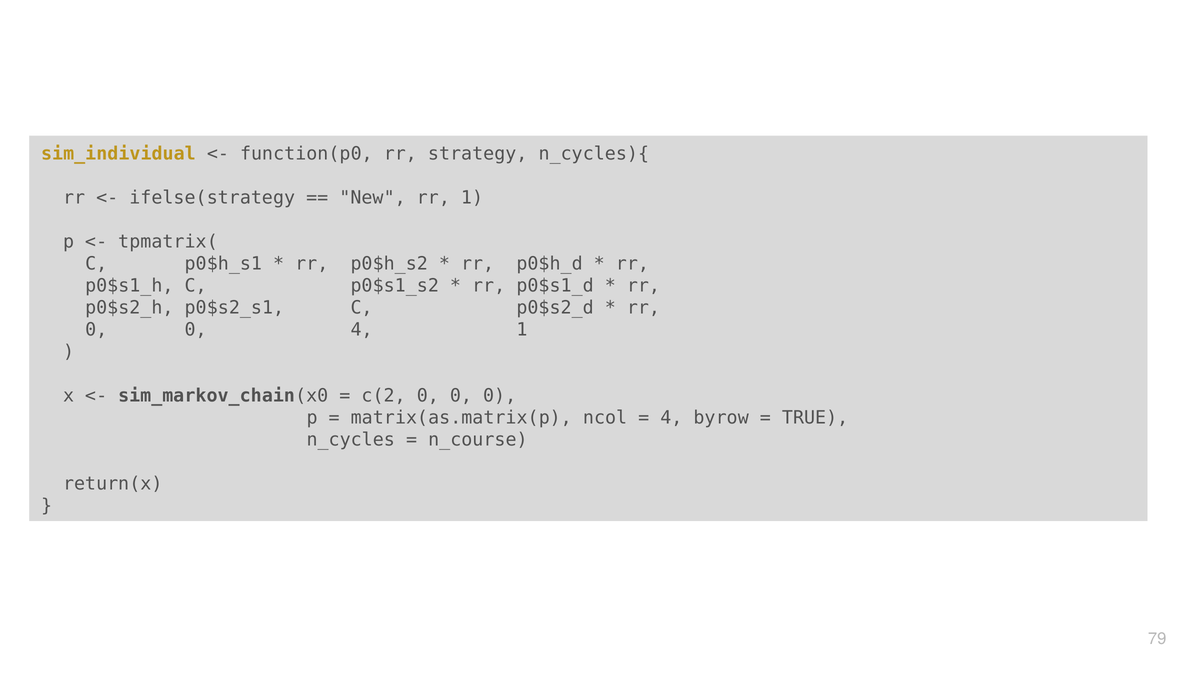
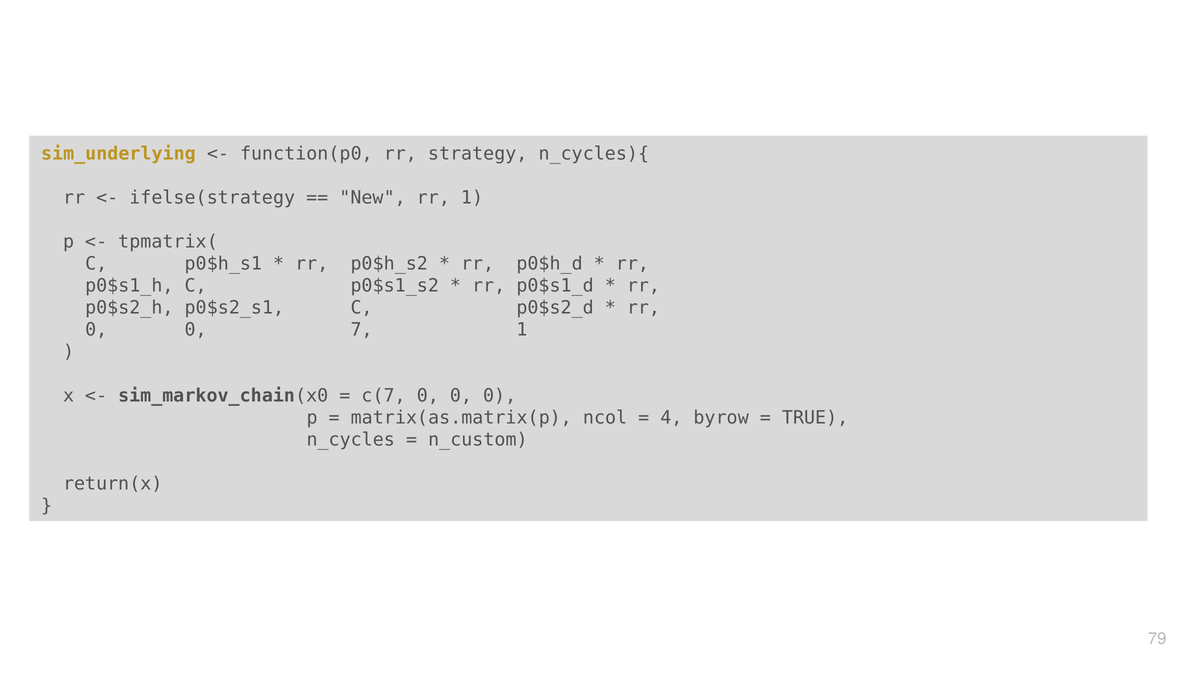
sim_individual: sim_individual -> sim_underlying (118, 154)
0 4: 4 -> 7 (362, 330)
c(2: c(2 -> c(7 (384, 396)
n_course: n_course -> n_custom (478, 440)
